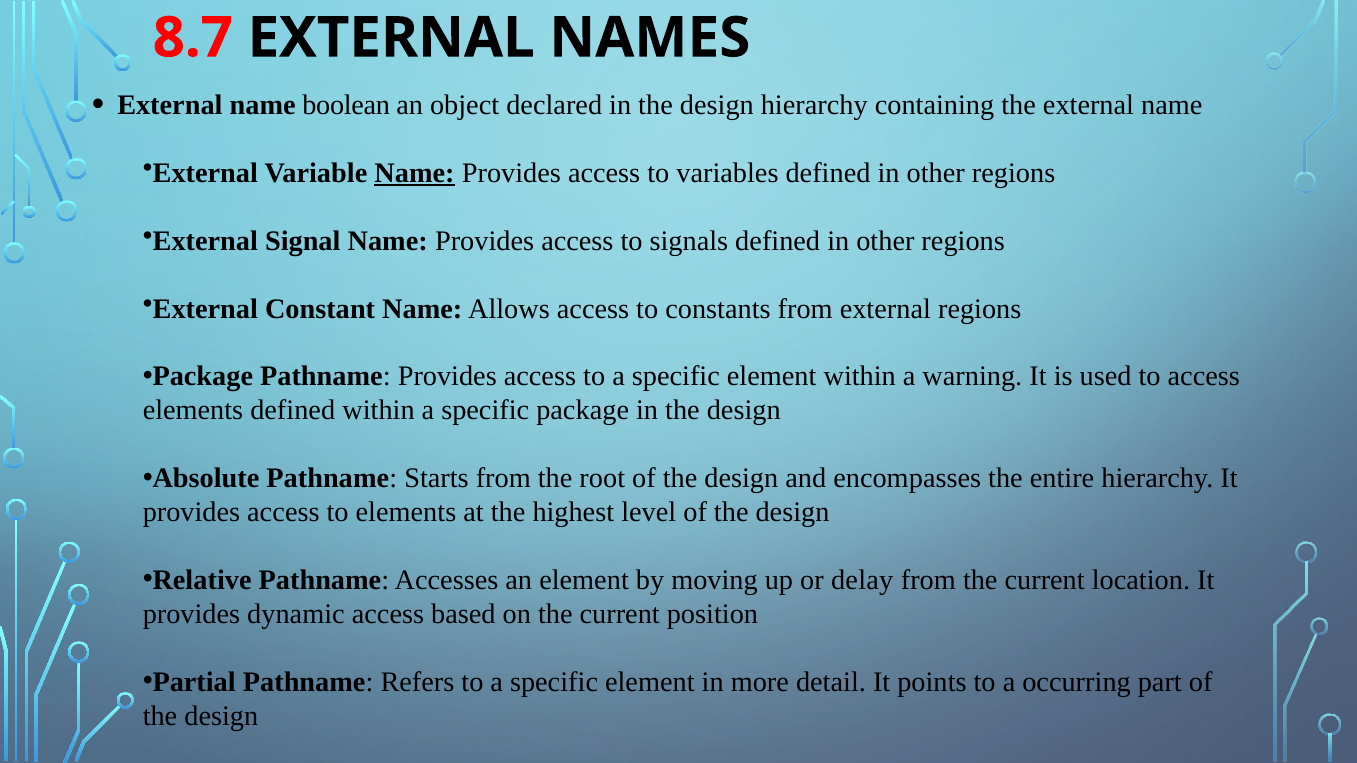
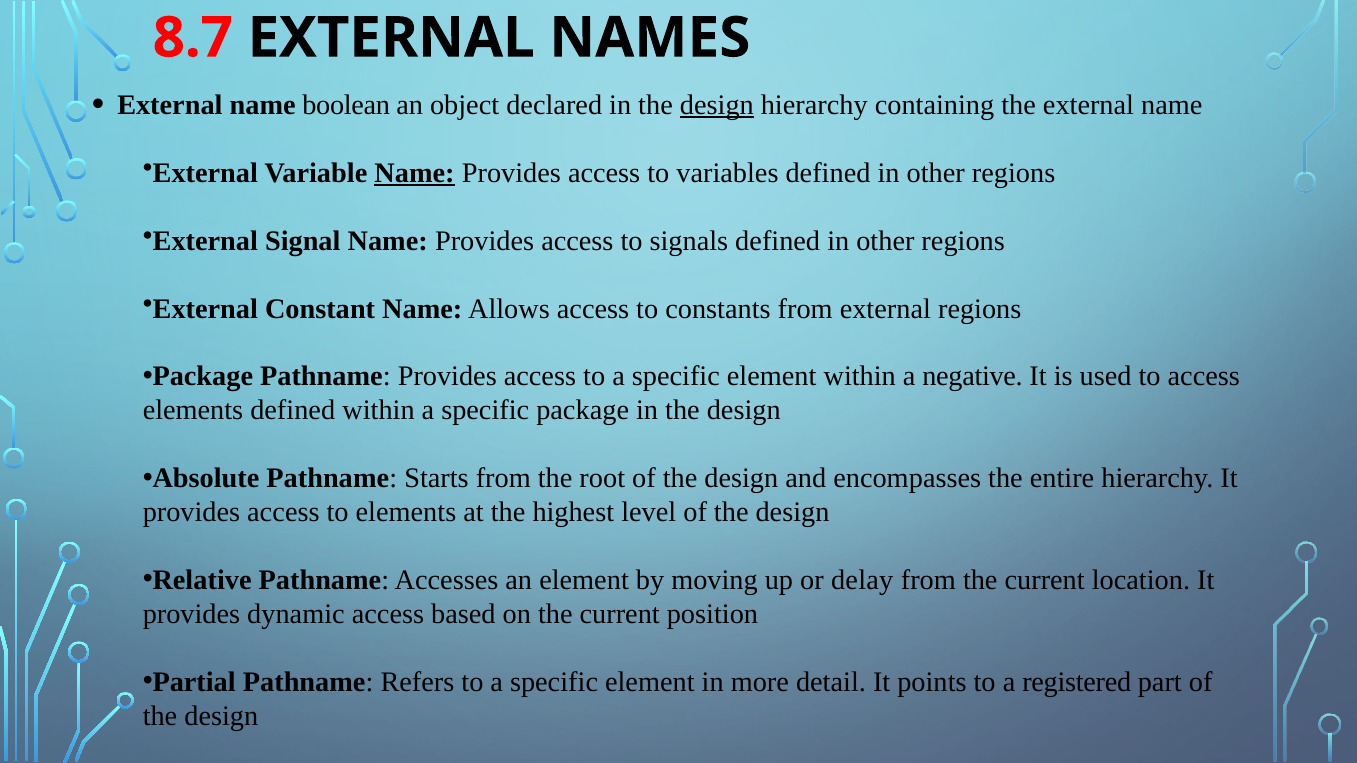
design underline: none -> present (717, 105)
warning: warning -> negative (973, 377)
occurring: occurring -> registered (1077, 682)
